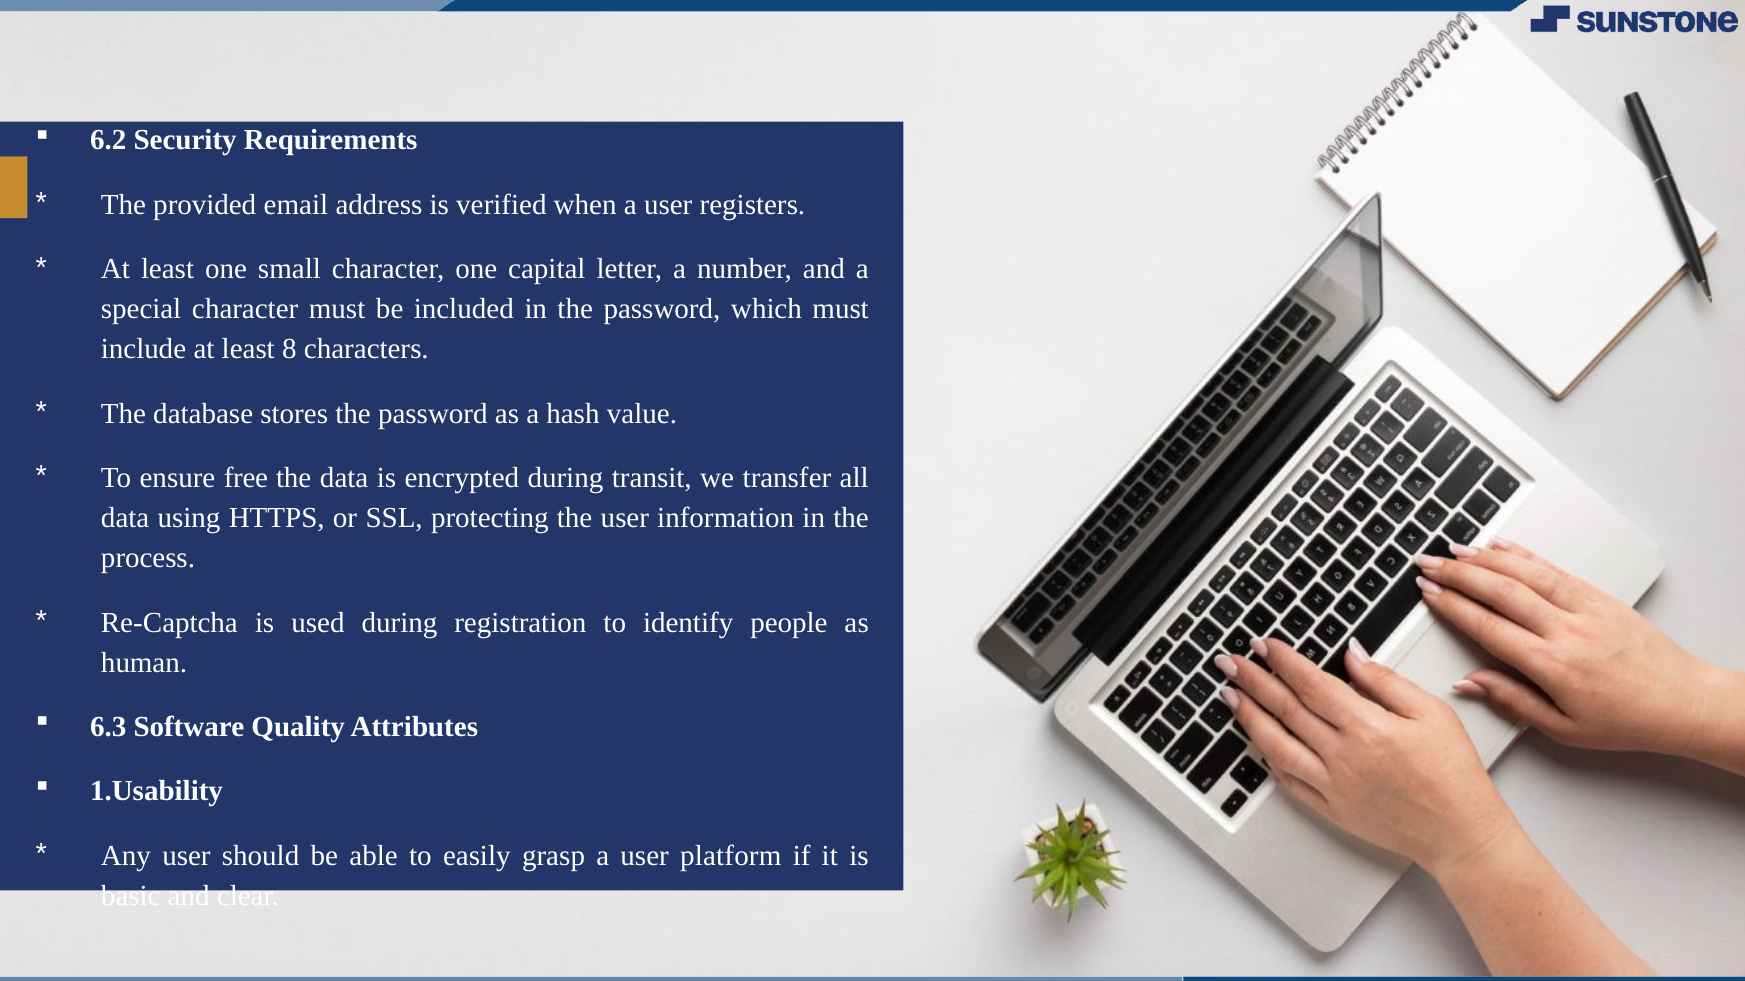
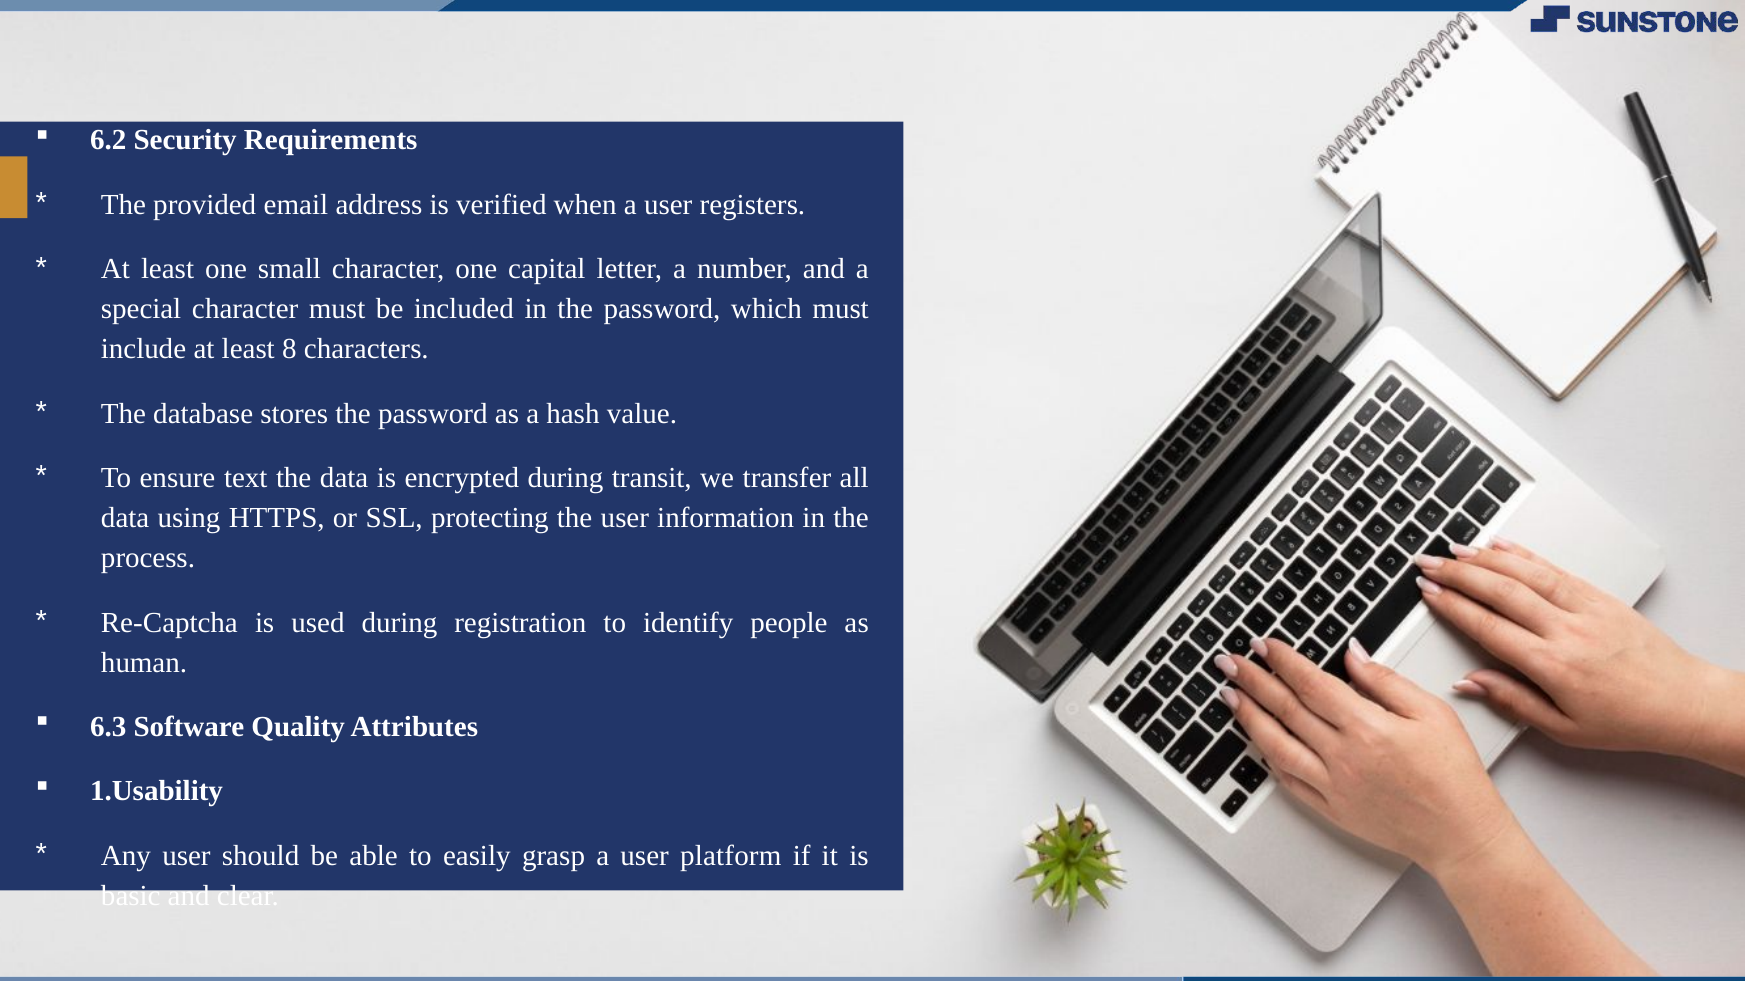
free: free -> text (246, 478)
